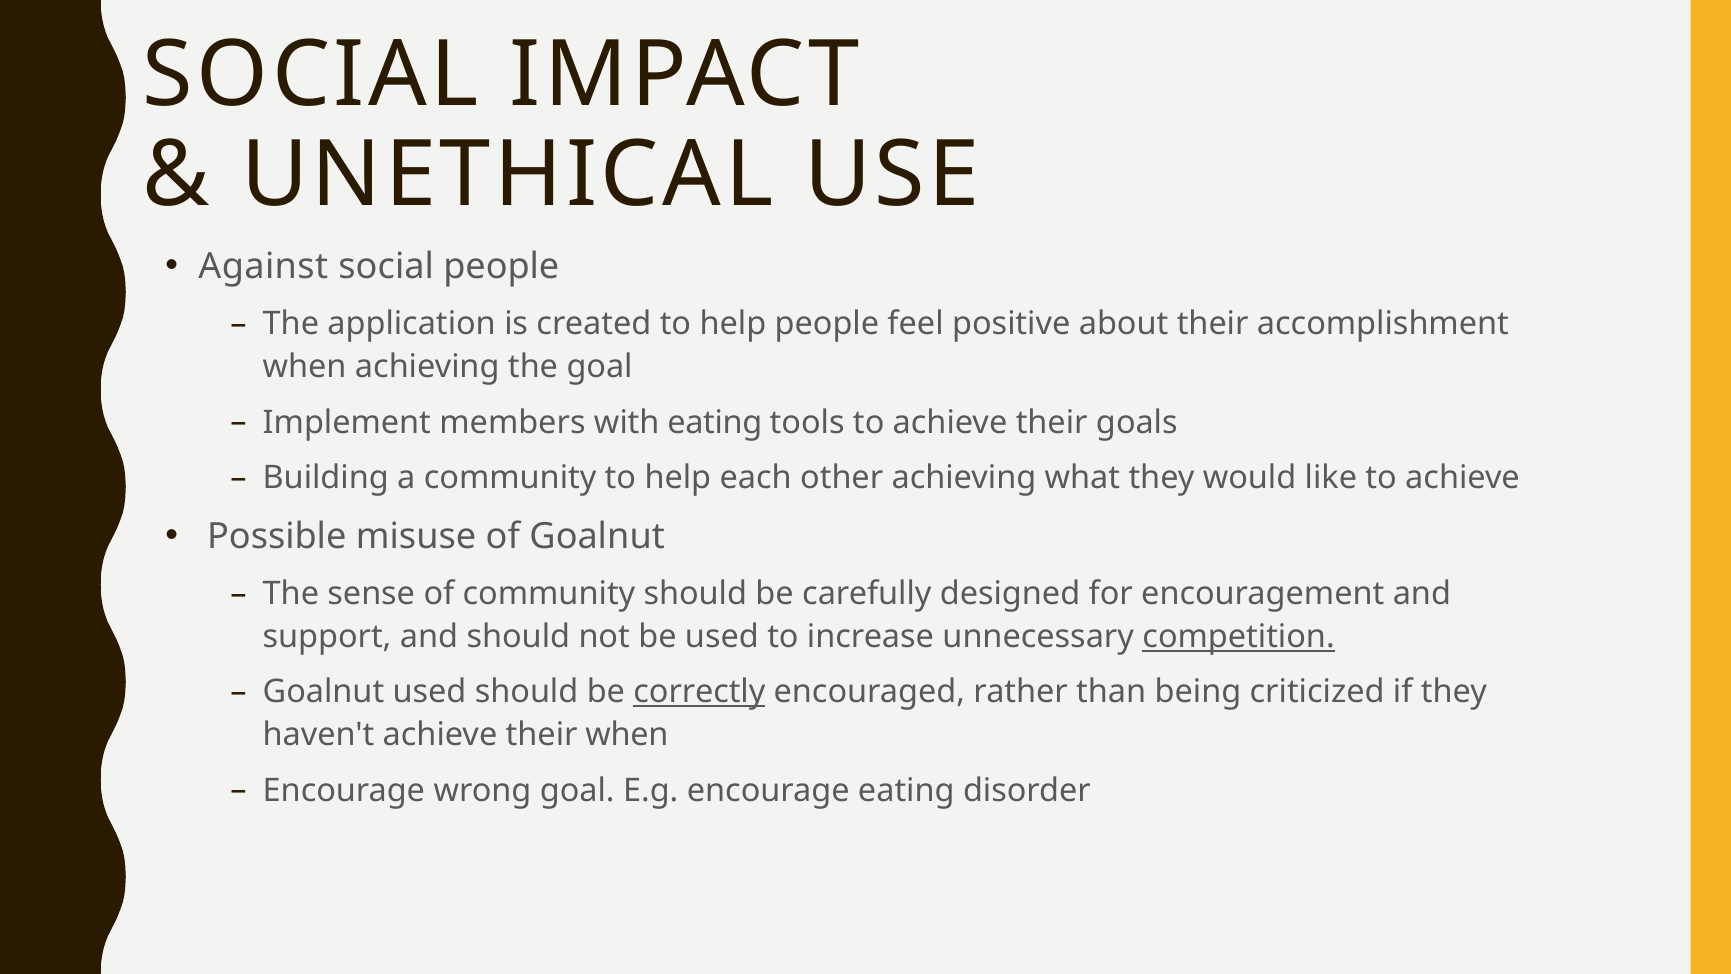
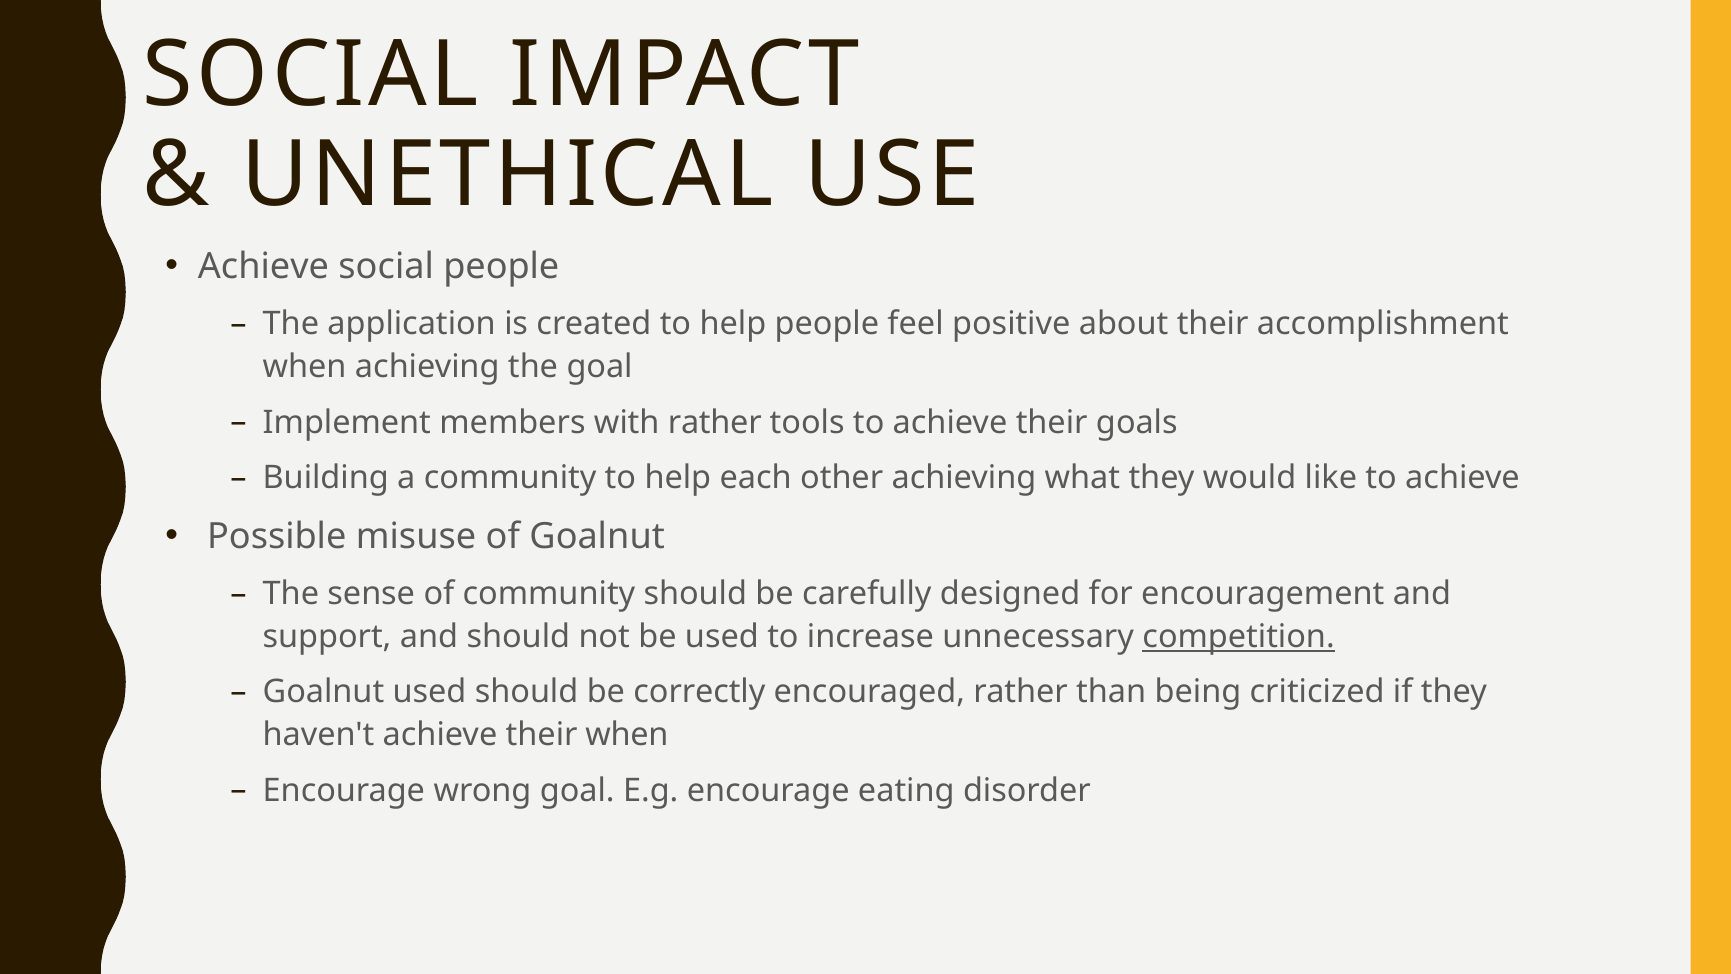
Against: Against -> Achieve (263, 267)
with eating: eating -> rather (715, 422)
correctly underline: present -> none (699, 692)
